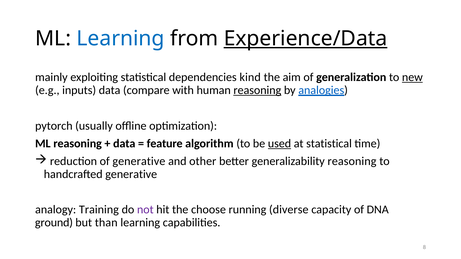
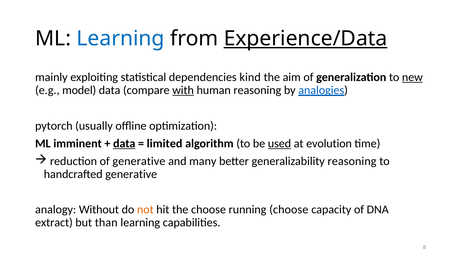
inputs: inputs -> model (79, 90)
with underline: none -> present (183, 90)
reasoning underline: present -> none (257, 90)
ML reasoning: reasoning -> imminent (78, 144)
data underline: none -> present (124, 144)
feature: feature -> limited (165, 144)
at statistical: statistical -> evolution (329, 144)
other: other -> many (203, 161)
Training: Training -> Without (99, 210)
not colour: purple -> orange (145, 210)
running diverse: diverse -> choose (289, 210)
ground: ground -> extract (54, 223)
